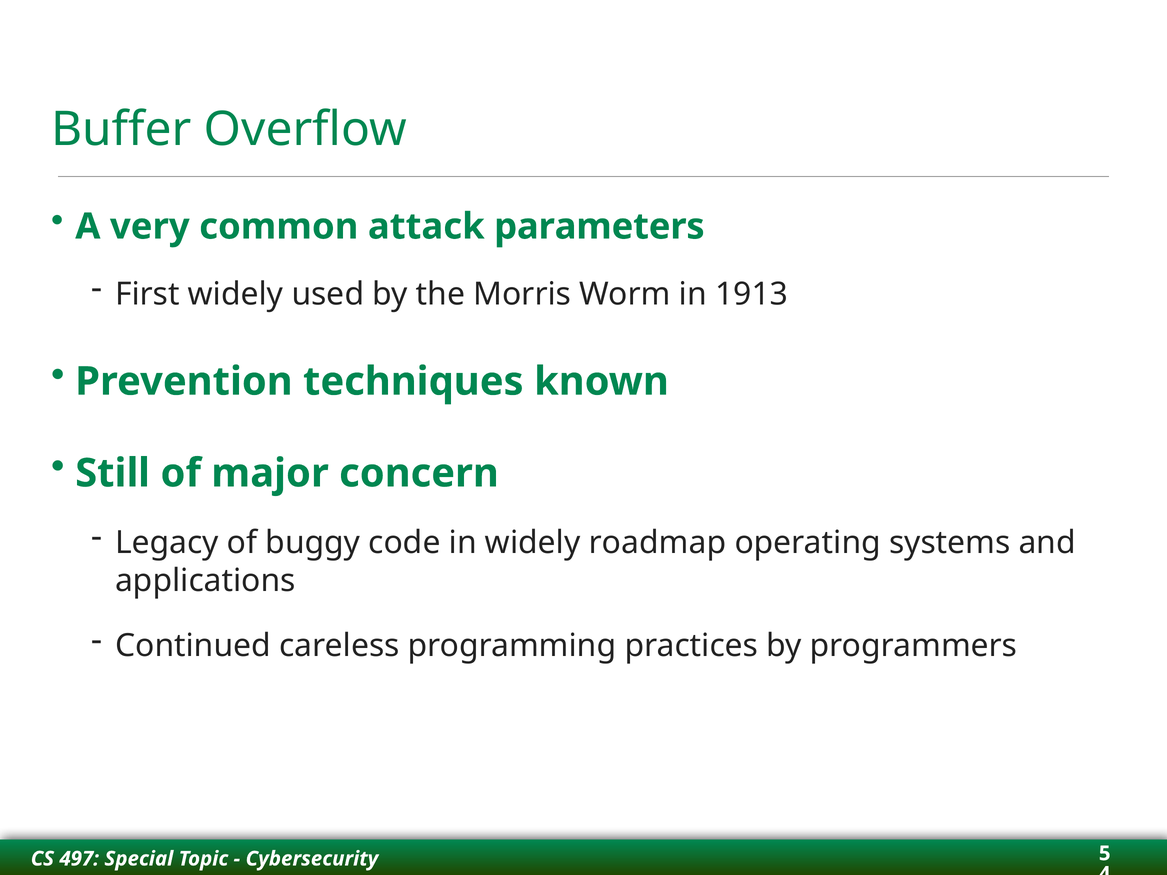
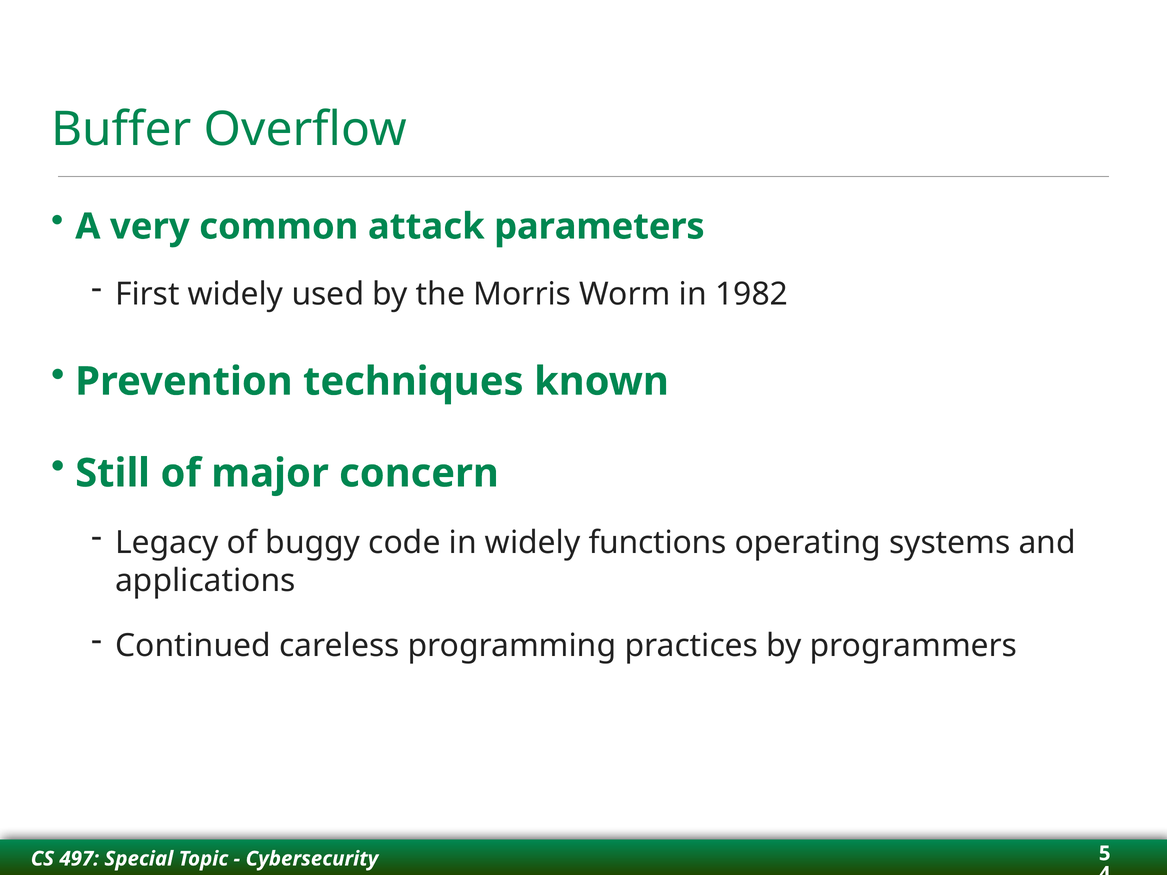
1913: 1913 -> 1982 (752, 294)
roadmap: roadmap -> functions (658, 543)
